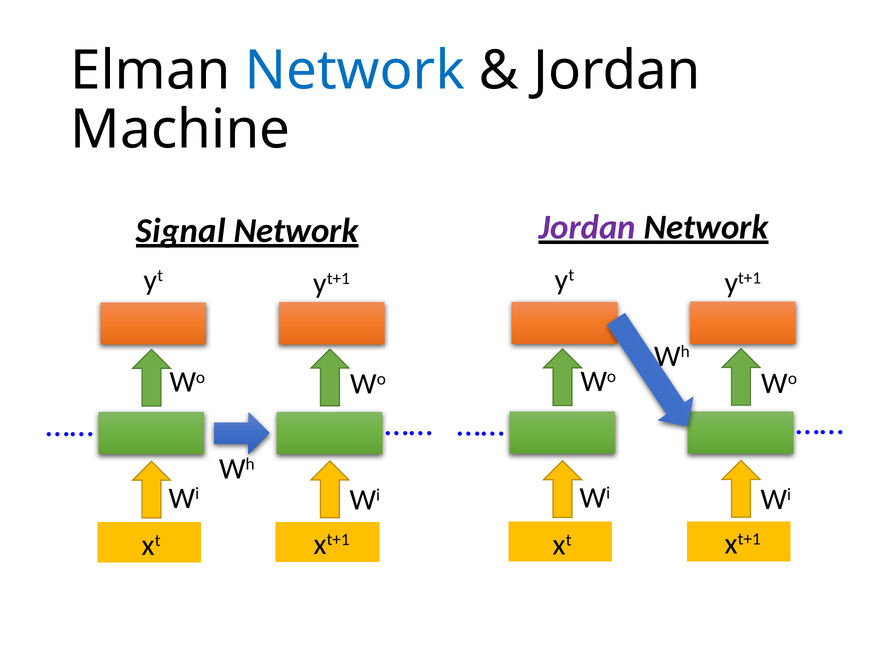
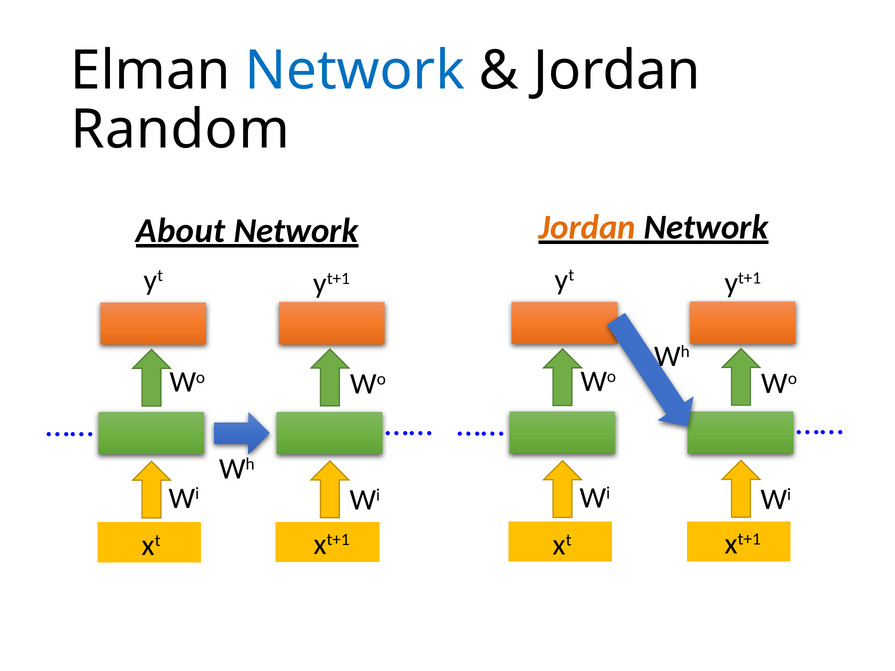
Machine: Machine -> Random (180, 130)
Signal: Signal -> About (181, 231)
Jordan colour: purple -> orange (587, 227)
